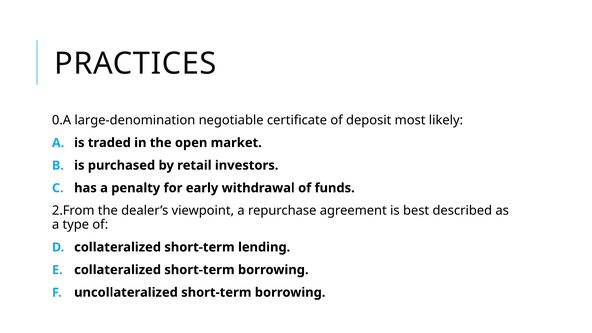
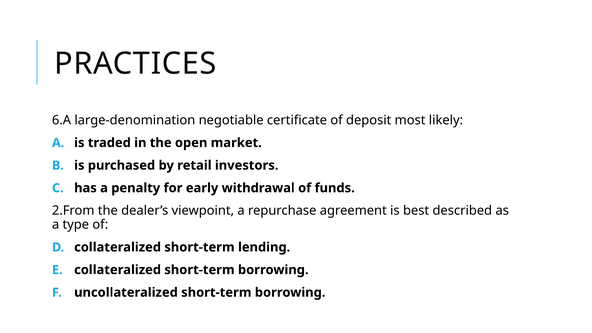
0.A: 0.A -> 6.A (62, 120)
